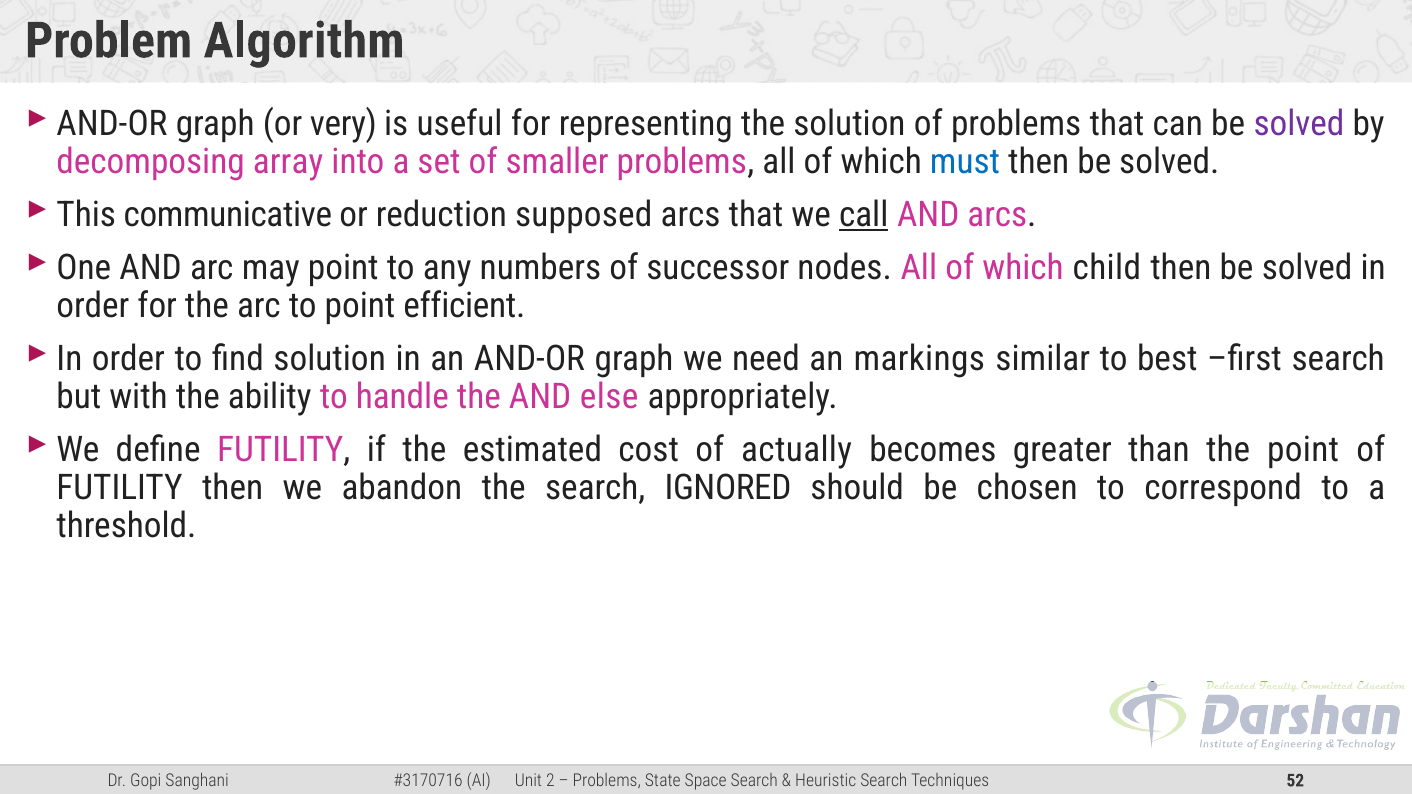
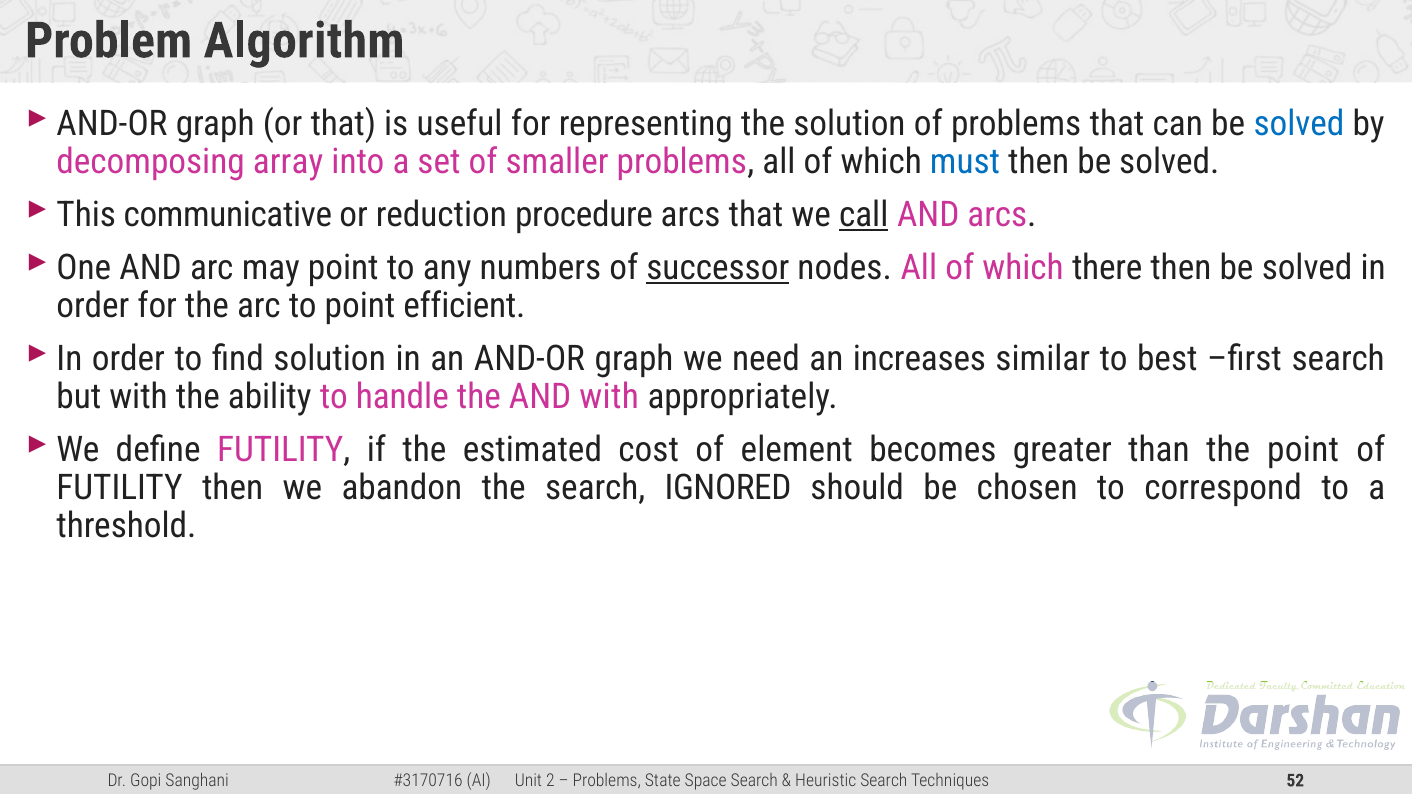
or very: very -> that (343, 124)
solved colour: purple -> blue (1299, 124)
supposed: supposed -> procedure (584, 215)
successor underline: none -> present (718, 268)
child: child -> there (1107, 268)
markings: markings -> increases (920, 359)
AND else: else -> with (609, 397)
actually: actually -> element (797, 450)
